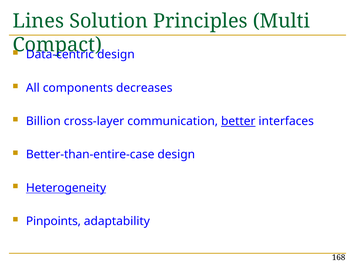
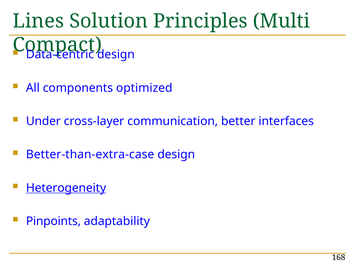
decreases: decreases -> optimized (144, 88)
Billion: Billion -> Under (43, 121)
better underline: present -> none (238, 121)
Better-than-entire-case: Better-than-entire-case -> Better-than-extra-case (90, 155)
